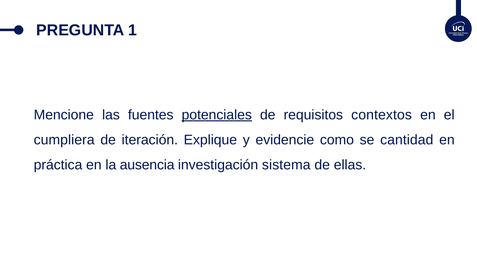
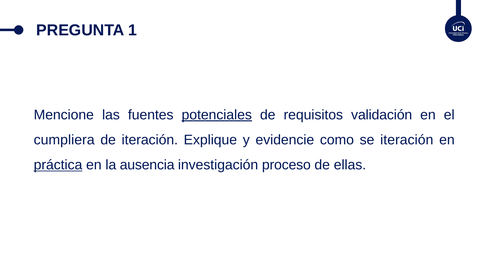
contextos: contextos -> validación (382, 115)
se cantidad: cantidad -> iteración (407, 140)
práctica underline: none -> present (58, 165)
sistema: sistema -> proceso (286, 165)
